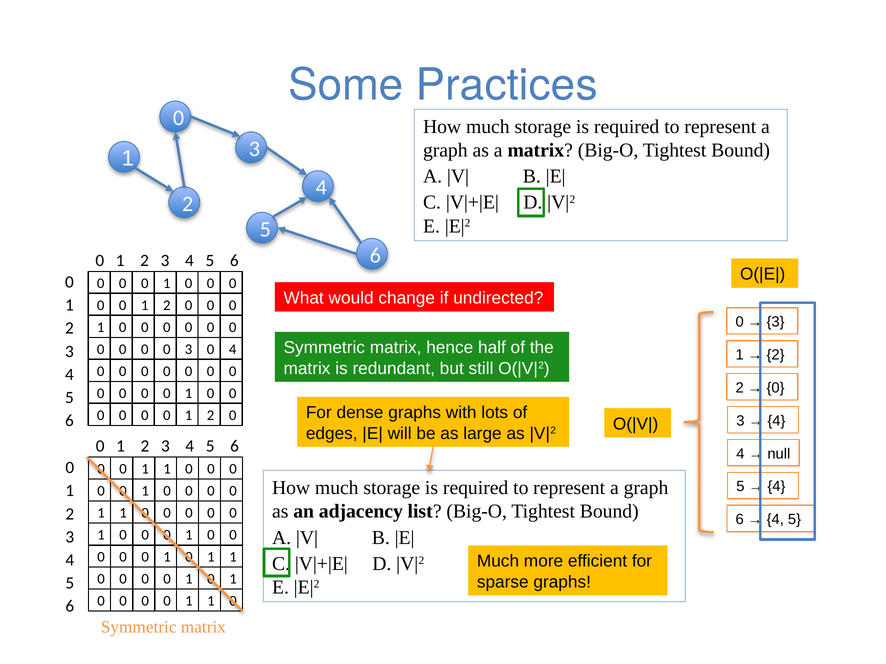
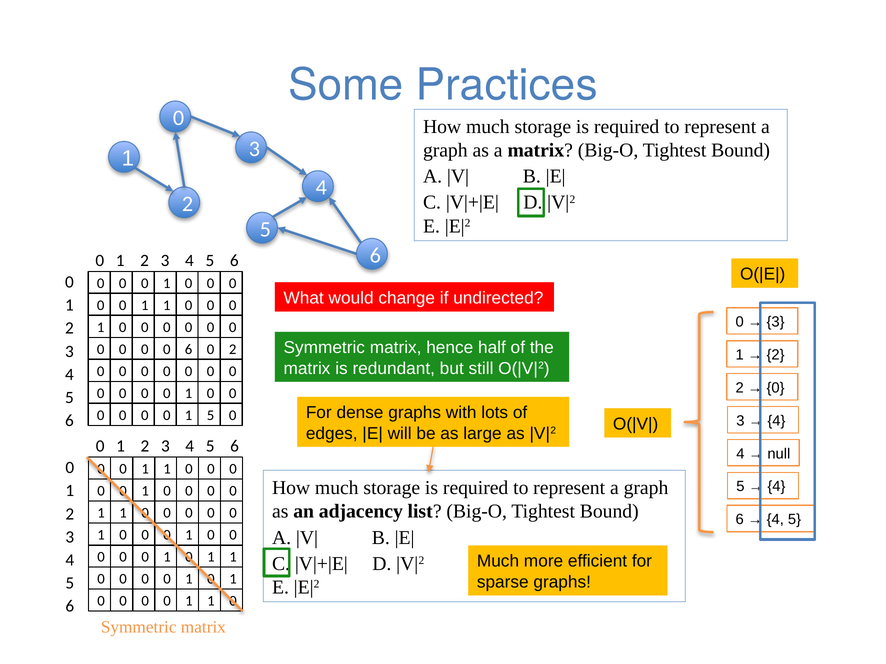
2: 2 -> 1 (167, 306)
0 0 3: 3 -> 6 (189, 350)
0 4: 4 -> 2 (233, 350)
2: 2 -> 5 (211, 416)
